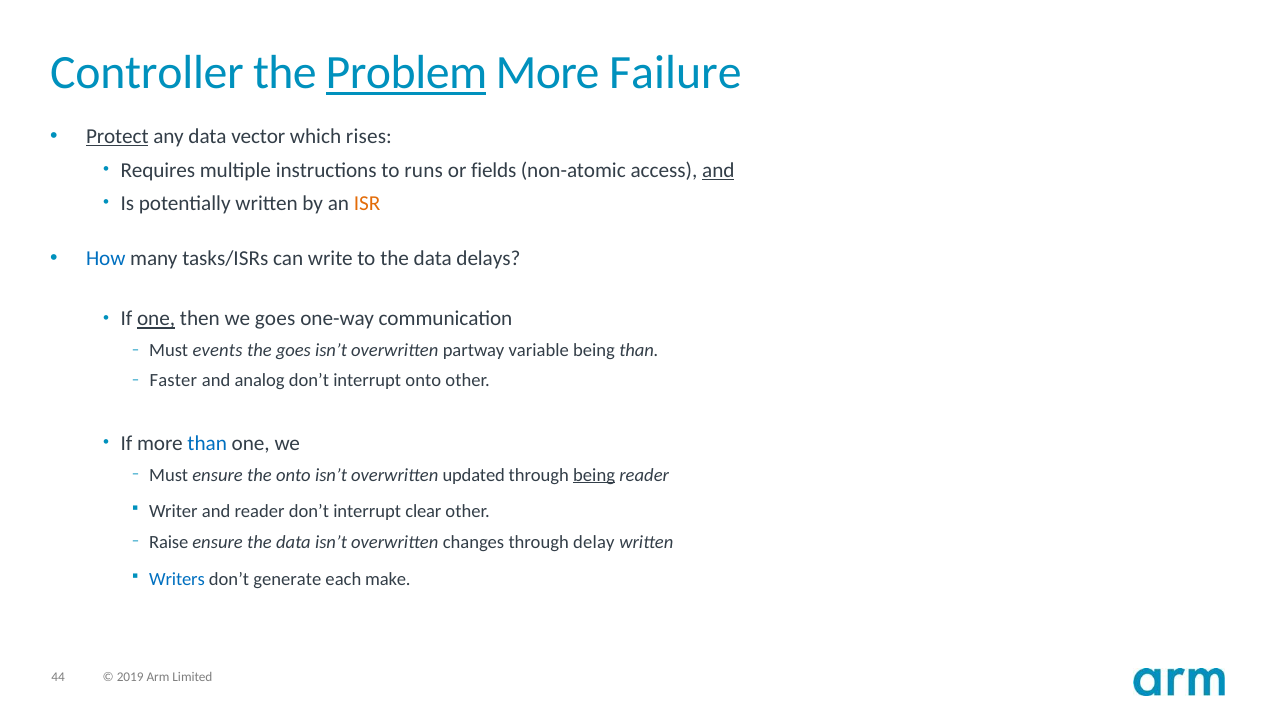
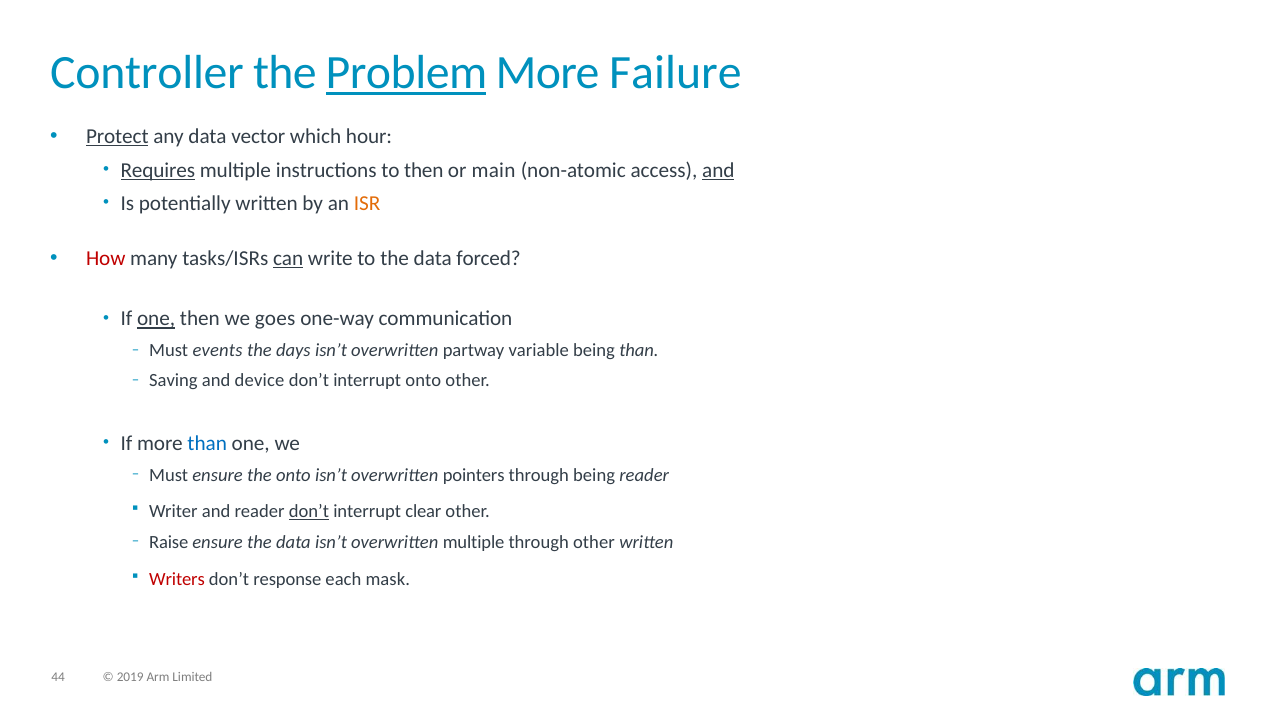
rises: rises -> hour (369, 137)
Requires underline: none -> present (158, 170)
to runs: runs -> then (424, 170)
fields: fields -> main (494, 170)
How colour: blue -> red (106, 258)
can underline: none -> present (288, 258)
delays: delays -> forced (488, 258)
the goes: goes -> days (293, 351)
Faster: Faster -> Saving (173, 381)
analog: analog -> device (260, 381)
updated: updated -> pointers (474, 475)
being underline: present -> none (594, 475)
don’t underline: none -> present (309, 512)
overwritten changes: changes -> multiple (474, 542)
through delay: delay -> other (594, 542)
Writers colour: blue -> red (177, 579)
generate: generate -> response (287, 579)
make: make -> mask (388, 579)
